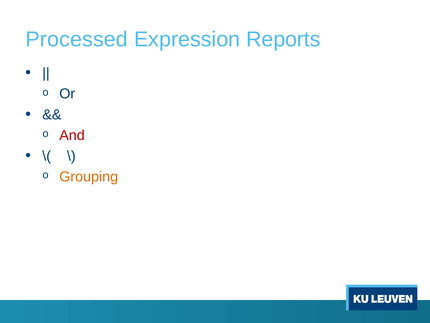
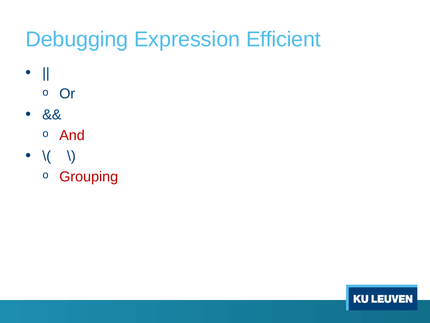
Processed: Processed -> Debugging (77, 39)
Reports: Reports -> Efficient (283, 39)
Grouping colour: orange -> red (89, 176)
